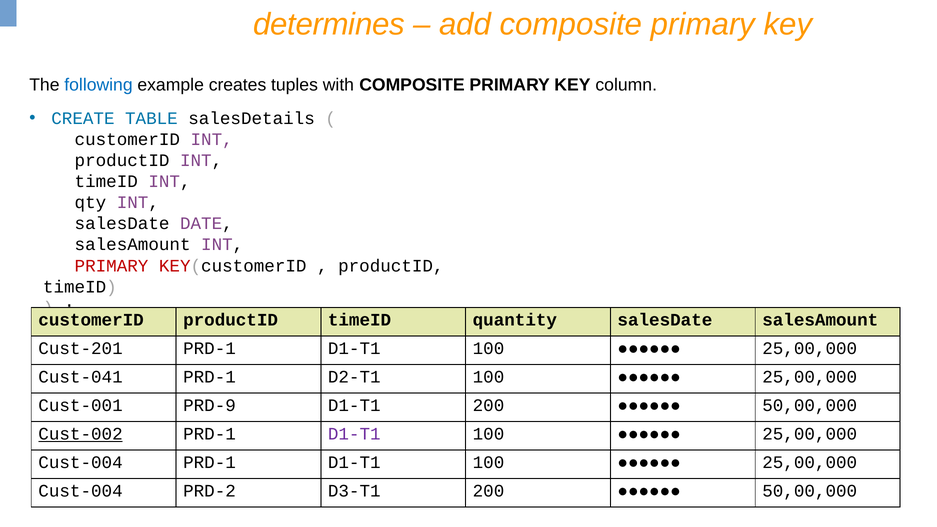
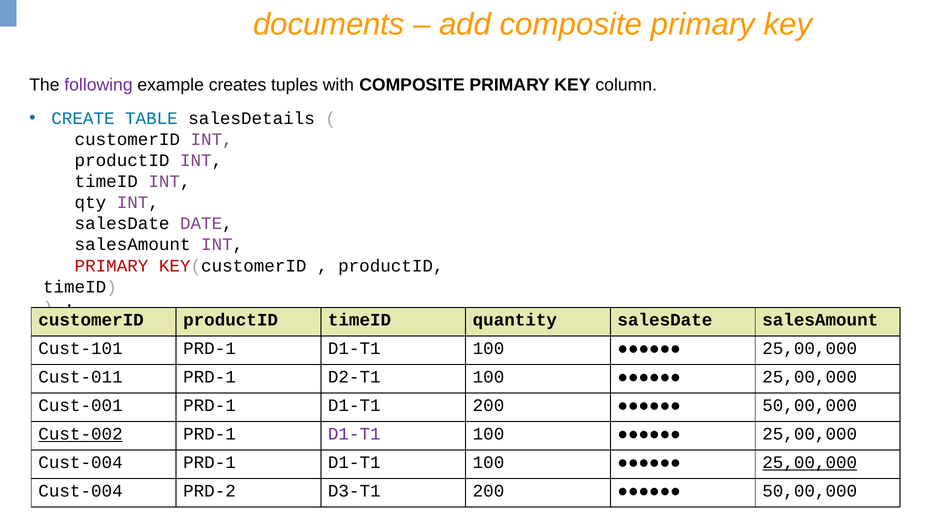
determines: determines -> documents (329, 24)
following colour: blue -> purple (99, 85)
Cust-201: Cust-201 -> Cust-101 (81, 348)
Cust-041: Cust-041 -> Cust-011 (81, 377)
Cust-001 PRD-9: PRD-9 -> PRD-1 (209, 405)
25,00,000 underline: none -> present (810, 462)
